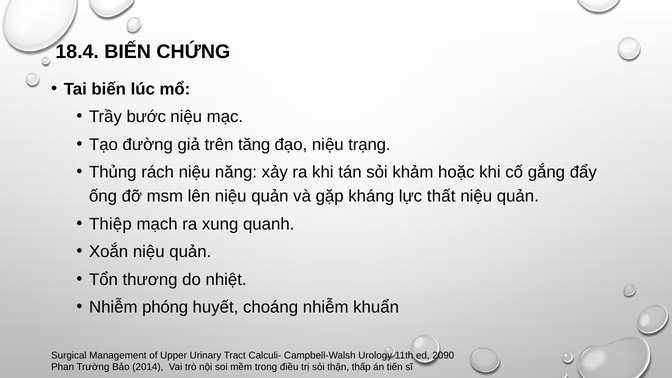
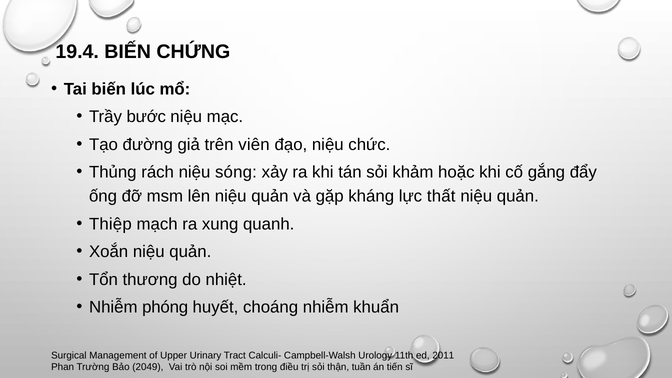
18.4: 18.4 -> 19.4 (77, 52)
tăng: tăng -> viên (254, 145)
trạng: trạng -> chức (369, 145)
năng: năng -> sóng (236, 172)
2090: 2090 -> 2011 (443, 355)
2014: 2014 -> 2049 (148, 367)
thấp: thấp -> tuần (361, 367)
